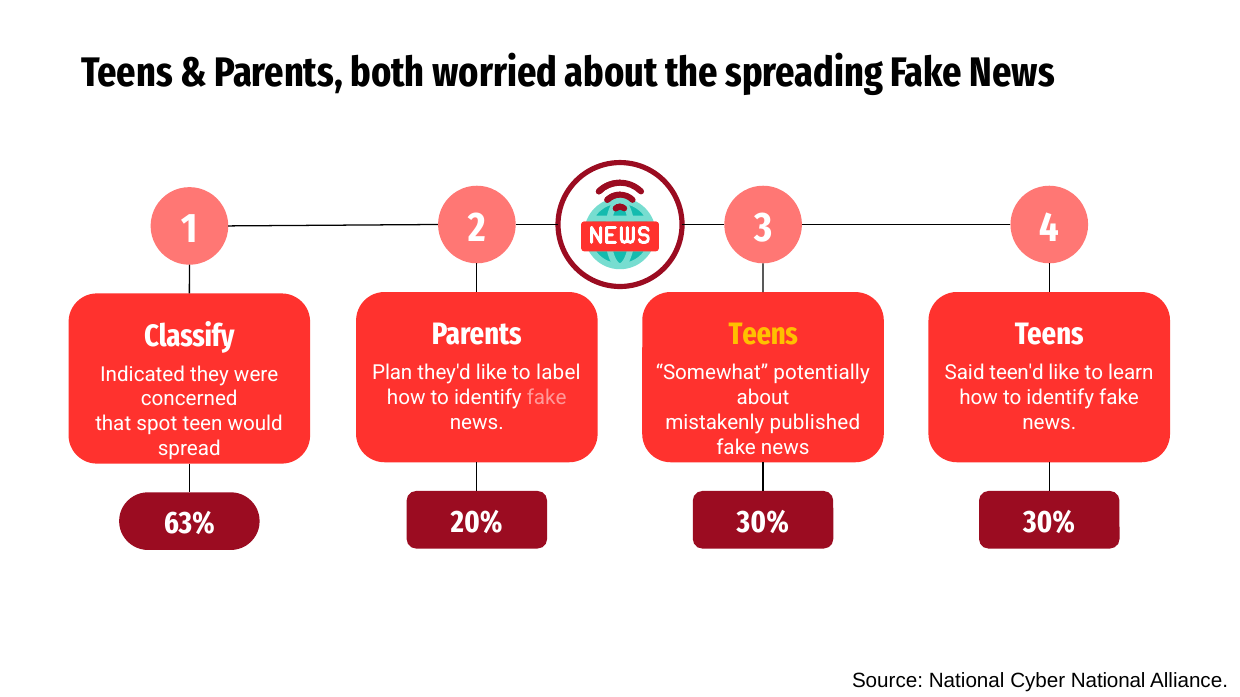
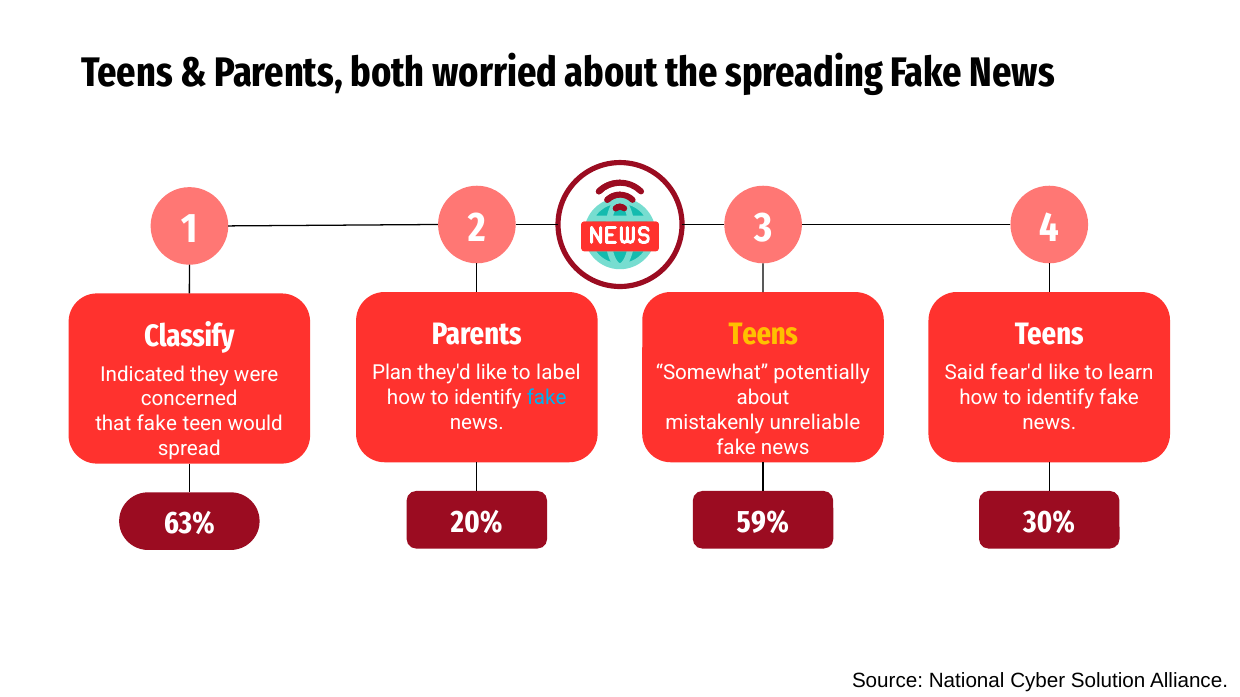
teen'd: teen'd -> fear'd (1016, 373)
fake colour: pink -> light blue (547, 398)
published: published -> unreliable (815, 423)
that spot: spot -> fake (157, 424)
30%: 30% -> 59% (763, 522)
Cyber National: National -> Solution (1108, 681)
